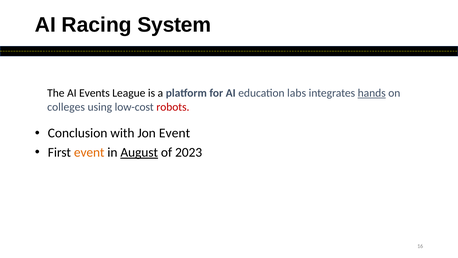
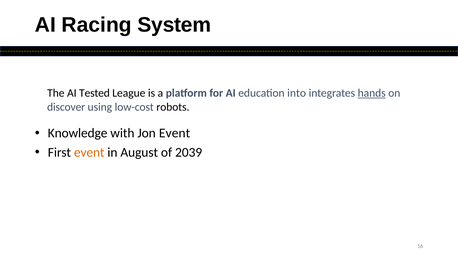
Events: Events -> Tested (94, 93)
labs: labs -> into (297, 93)
colleges: colleges -> discover (66, 107)
robots colour: red -> black (173, 107)
Conclusion: Conclusion -> Knowledge (78, 133)
August underline: present -> none (139, 152)
2023: 2023 -> 2039 (189, 152)
